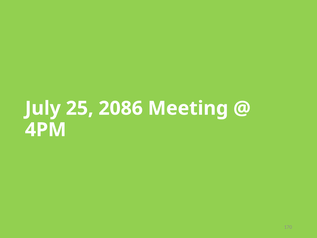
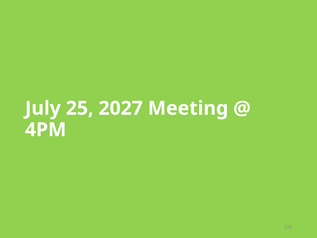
2086: 2086 -> 2027 (121, 108)
